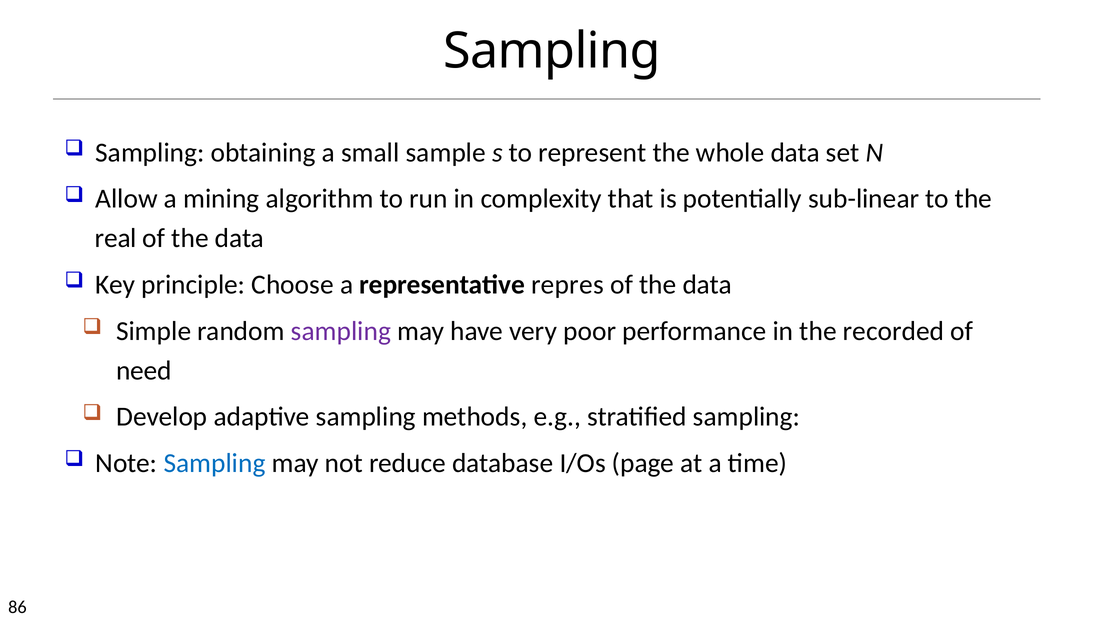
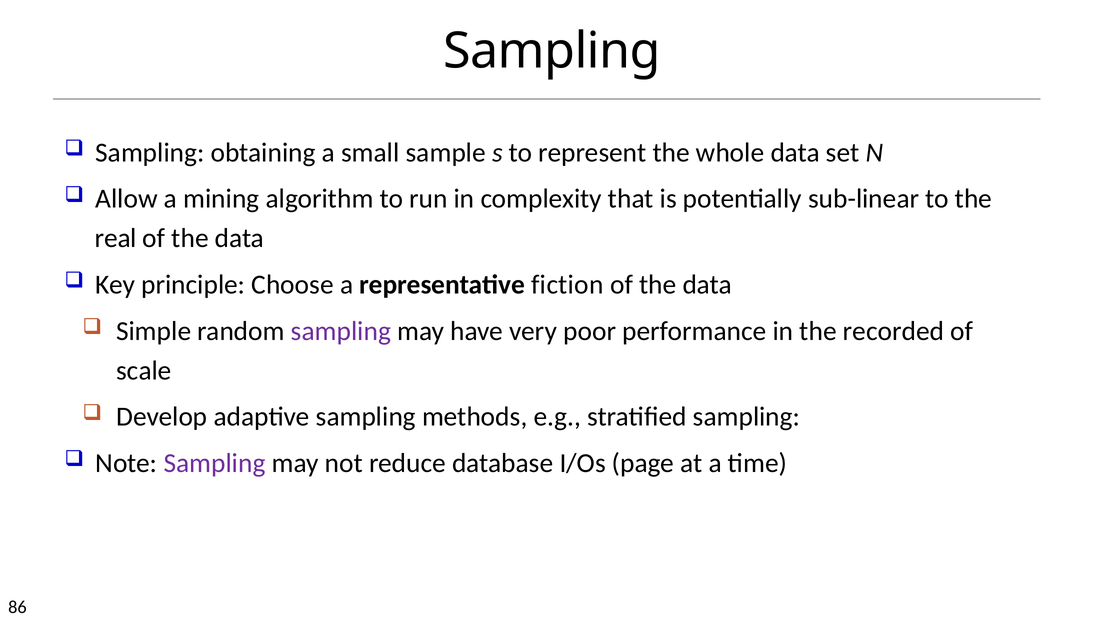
repres: repres -> fiction (567, 285)
need: need -> scale (144, 371)
Sampling colour: blue -> purple (215, 463)
